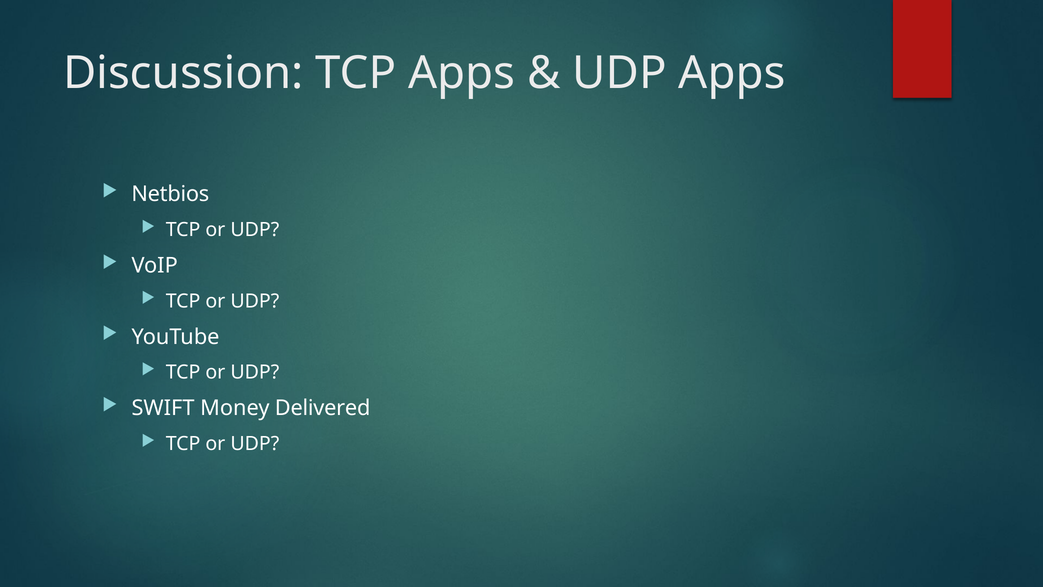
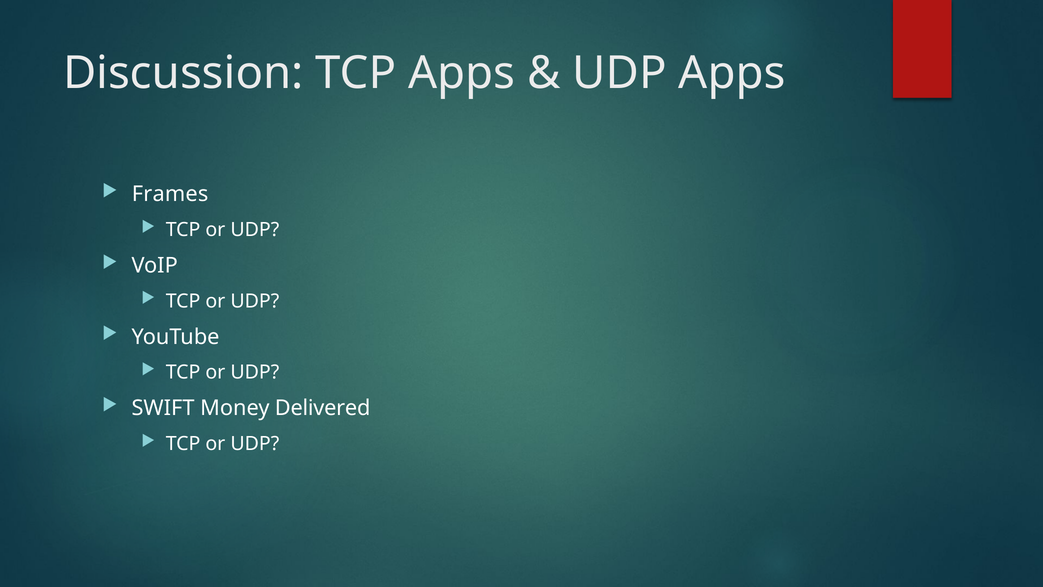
Netbios: Netbios -> Frames (170, 194)
